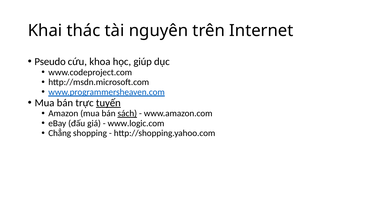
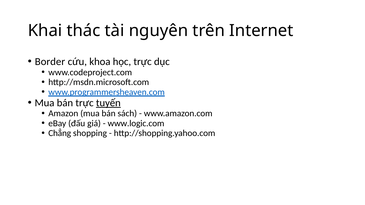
Pseudo: Pseudo -> Border (50, 62)
học giúp: giúp -> trực (143, 62)
sách underline: present -> none (127, 114)
